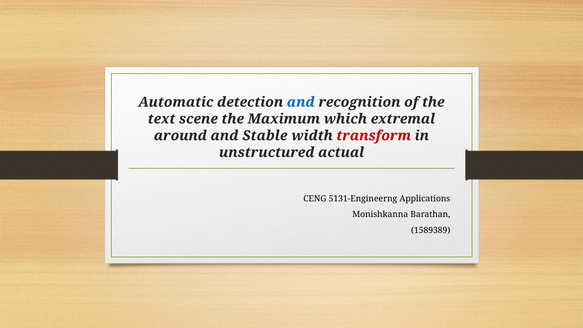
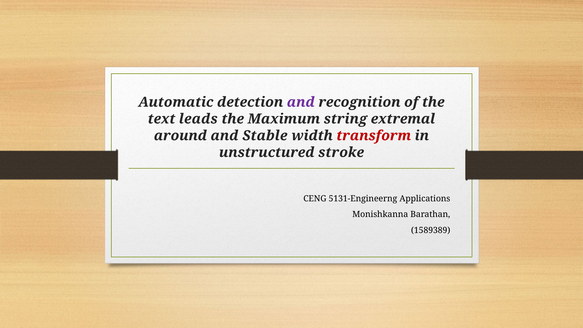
and colour: blue -> purple (301, 102)
scene: scene -> leads (198, 119)
which: which -> string (345, 119)
actual: actual -> stroke (341, 152)
